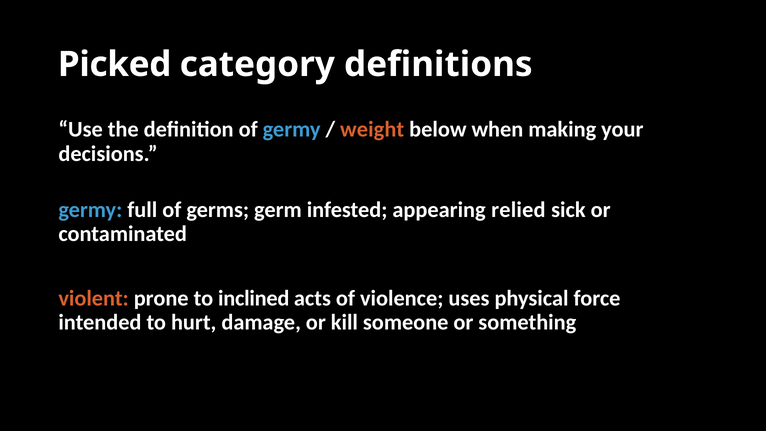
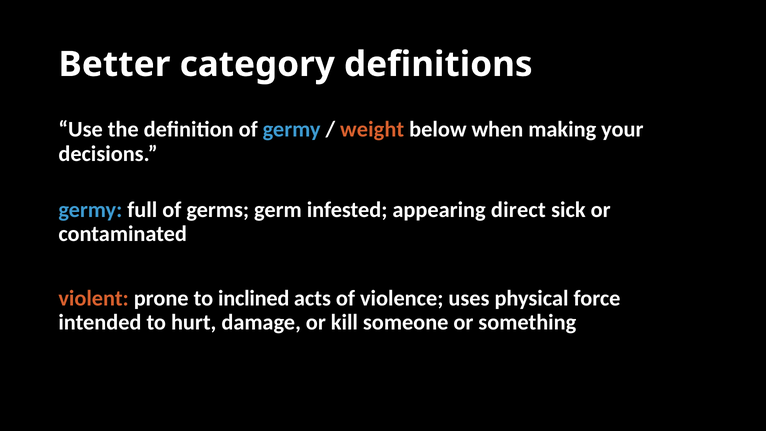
Picked: Picked -> Better (114, 64)
relied: relied -> direct (518, 210)
